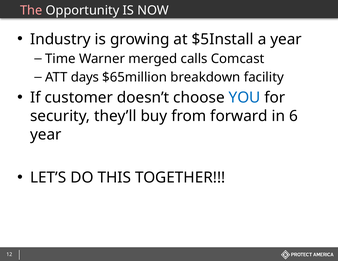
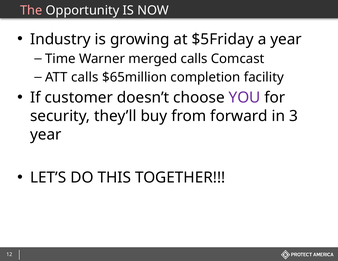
$5Install: $5Install -> $5Friday (223, 39)
ATT days: days -> calls (85, 77)
breakdown: breakdown -> completion (205, 77)
YOU colour: blue -> purple (245, 98)
6: 6 -> 3 (294, 116)
